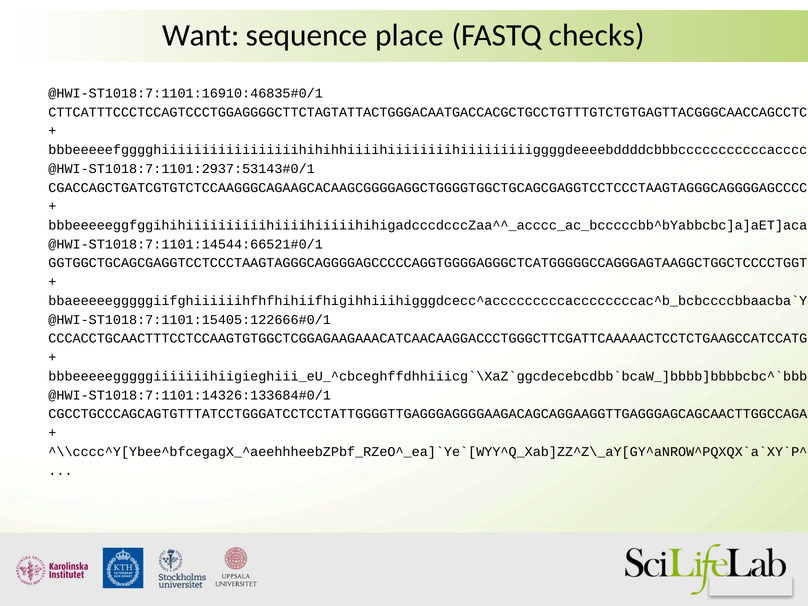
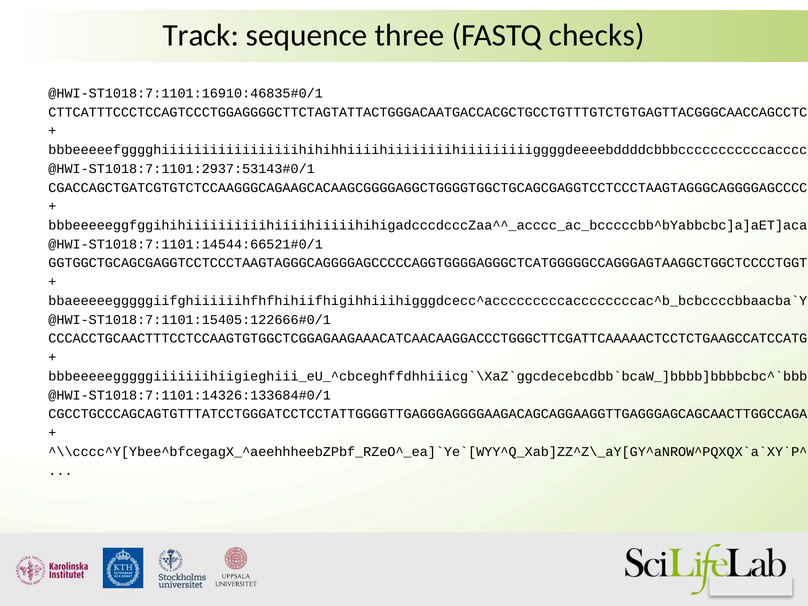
Want: Want -> Track (201, 35)
place: place -> three (410, 35)
